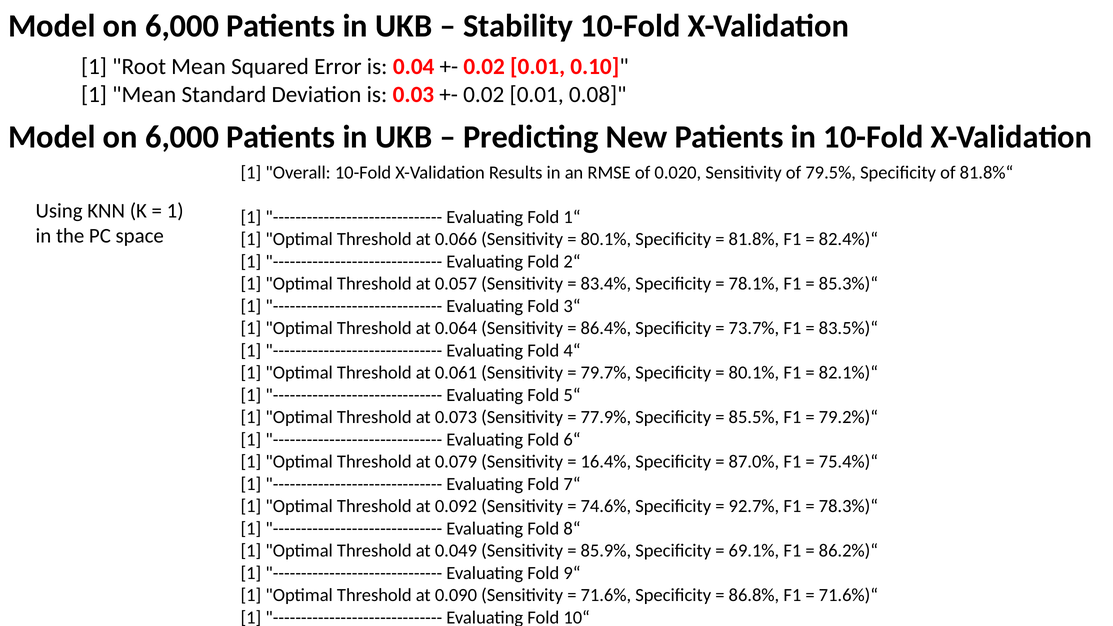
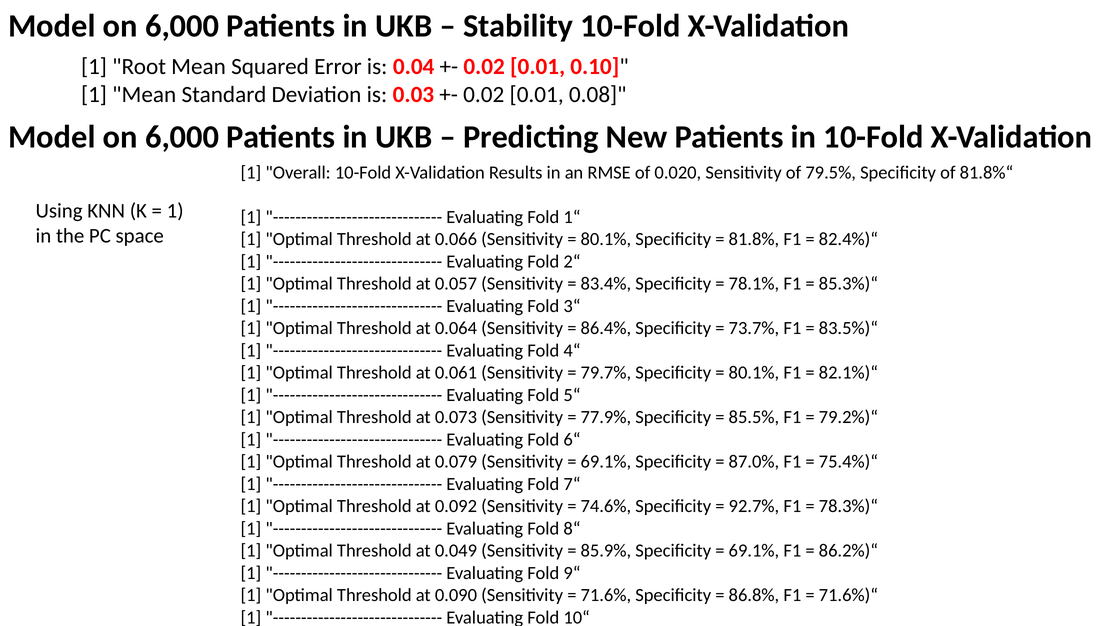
16.4%: 16.4% -> 69.1% (606, 462)
